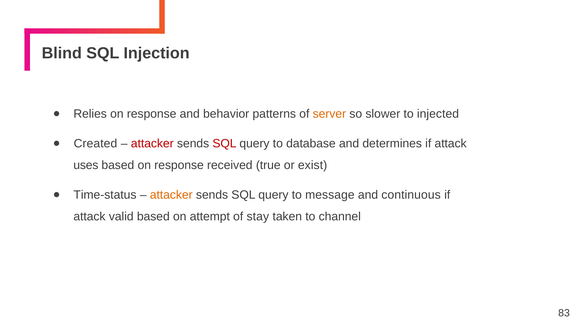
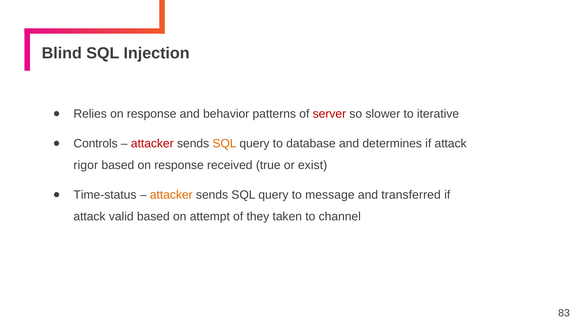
server colour: orange -> red (329, 114)
injected: injected -> iterative (438, 114)
Created: Created -> Controls (96, 144)
SQL colour: red -> orange (224, 144)
uses: uses -> rigor (86, 165)
continuous: continuous -> transferred (411, 195)
stay: stay -> they (258, 217)
